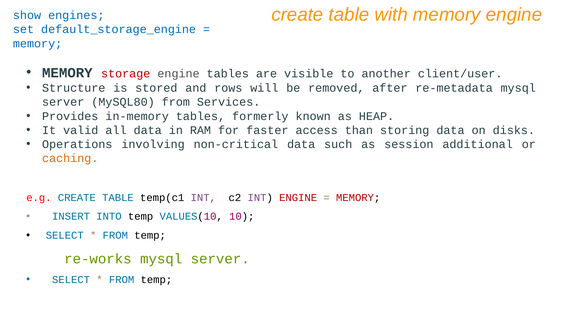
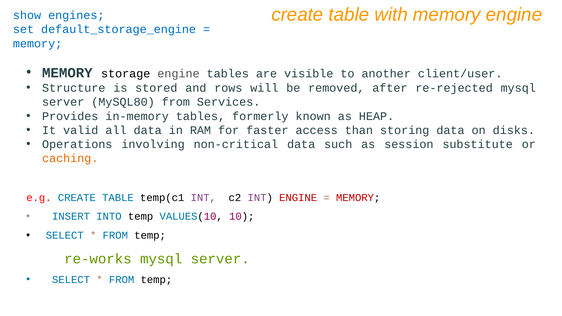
storage colour: red -> black (126, 74)
re-metadata: re-metadata -> re-rejected (454, 88)
additional: additional -> substitute (478, 144)
